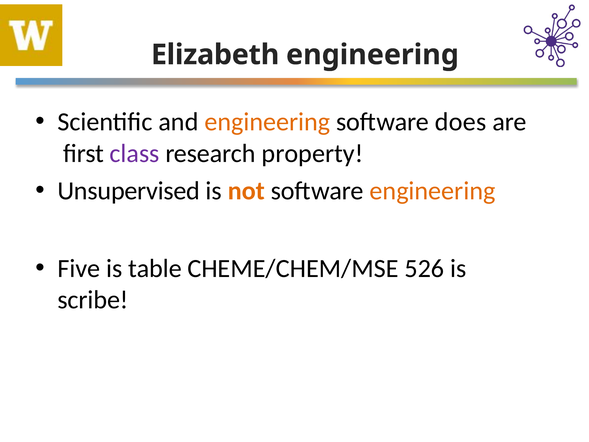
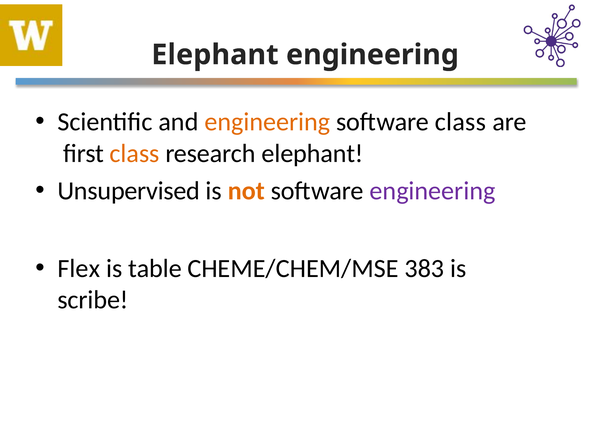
Elizabeth: Elizabeth -> Elephant (215, 55)
software does: does -> class (461, 122)
class colour: purple -> orange (135, 153)
research property: property -> elephant (313, 153)
engineering colour: orange -> purple (433, 191)
Five: Five -> Flex (79, 268)
526: 526 -> 383 (424, 268)
